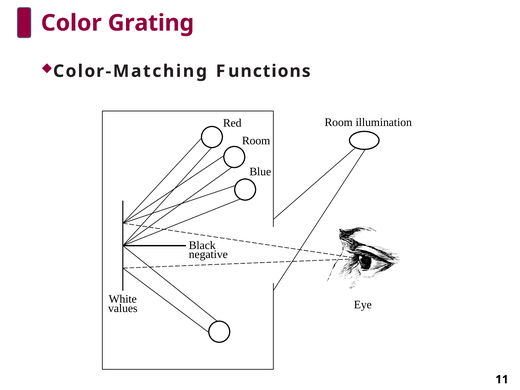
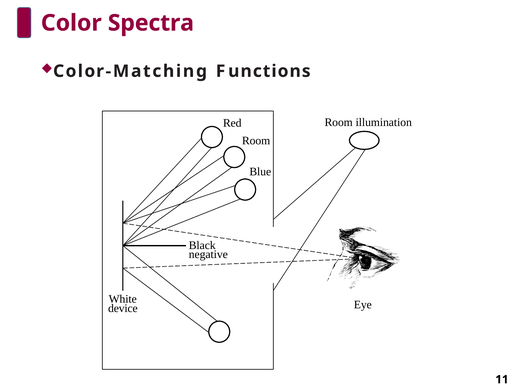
Grating: Grating -> Spectra (151, 23)
values: values -> device (123, 308)
